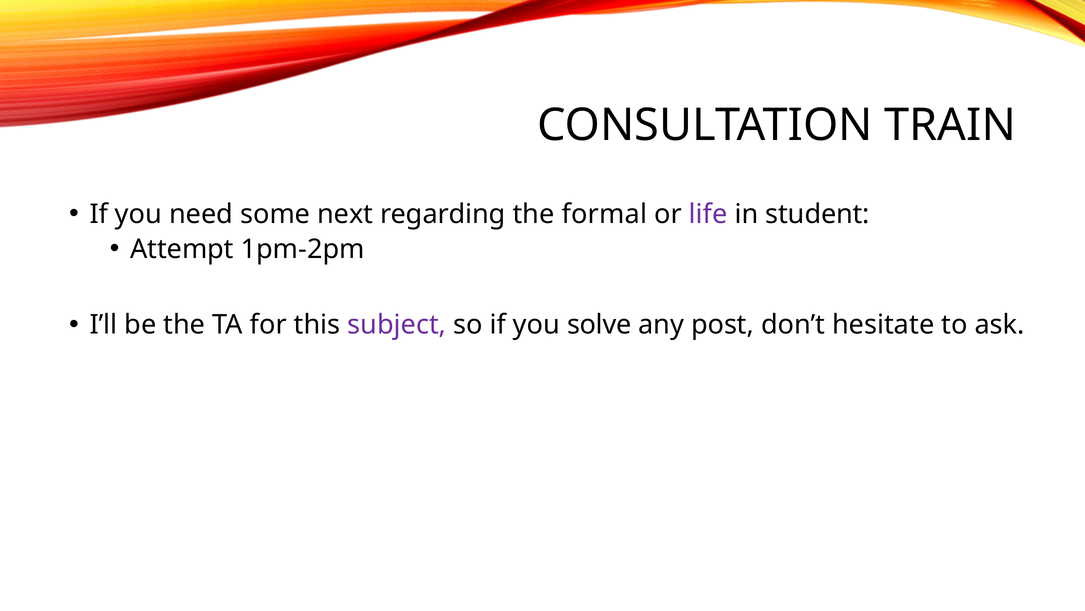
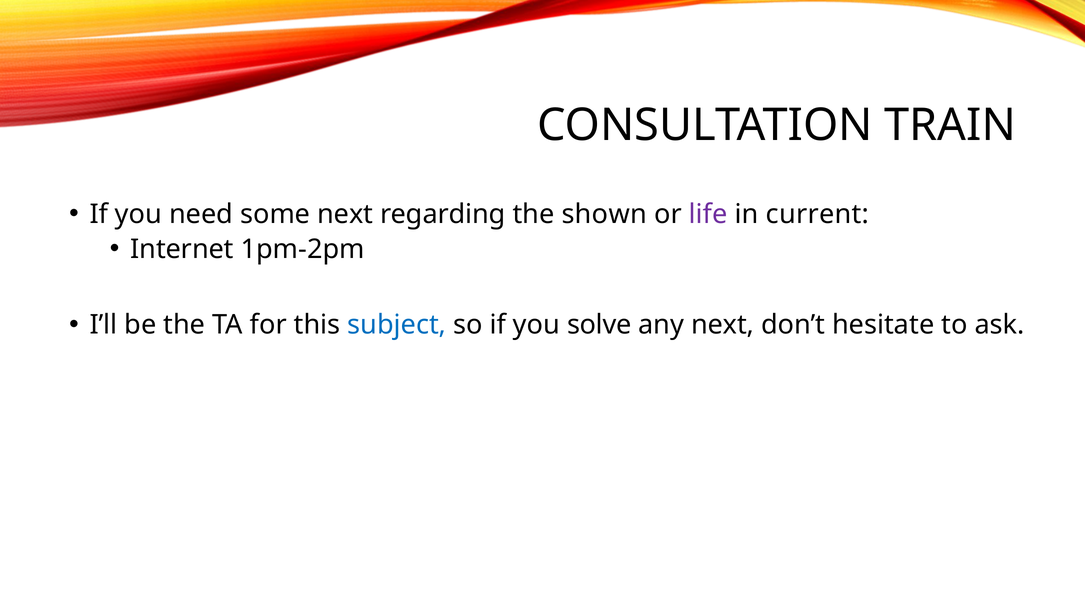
formal: formal -> shown (604, 214)
student: student -> current (817, 214)
Attempt: Attempt -> Internet (182, 249)
subject colour: purple -> blue (397, 324)
any post: post -> next (723, 324)
